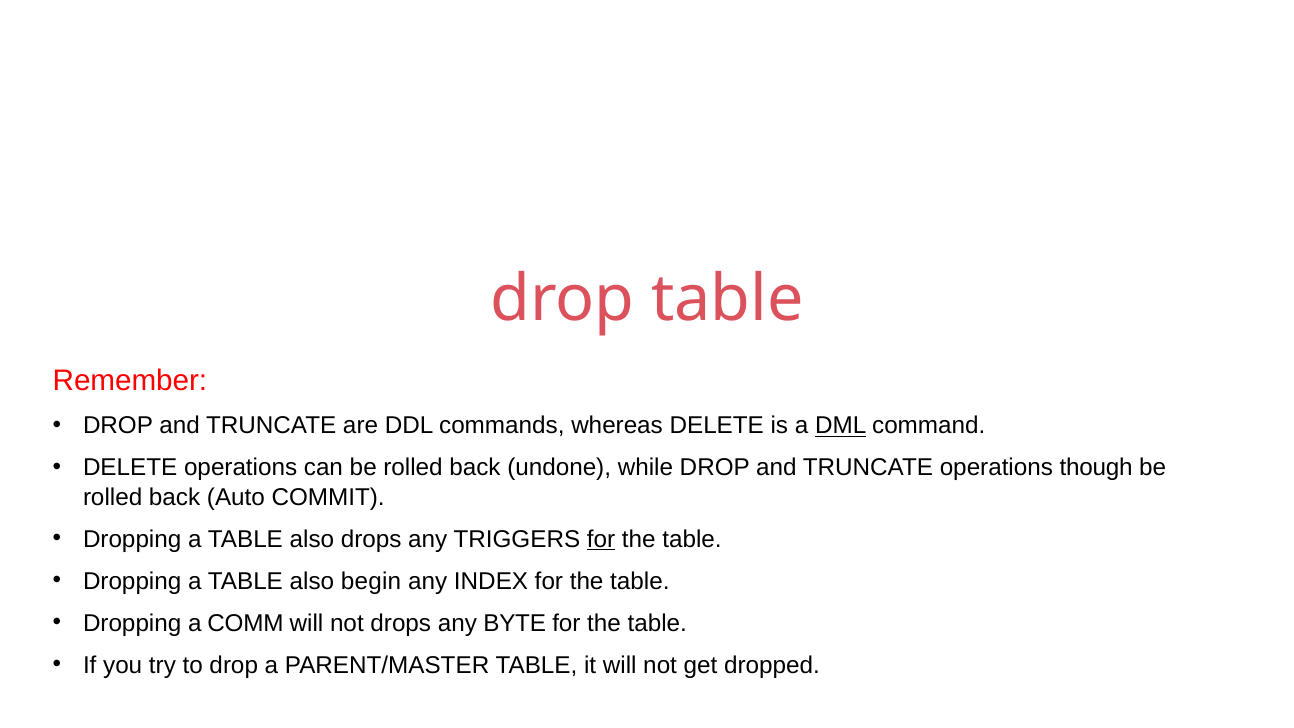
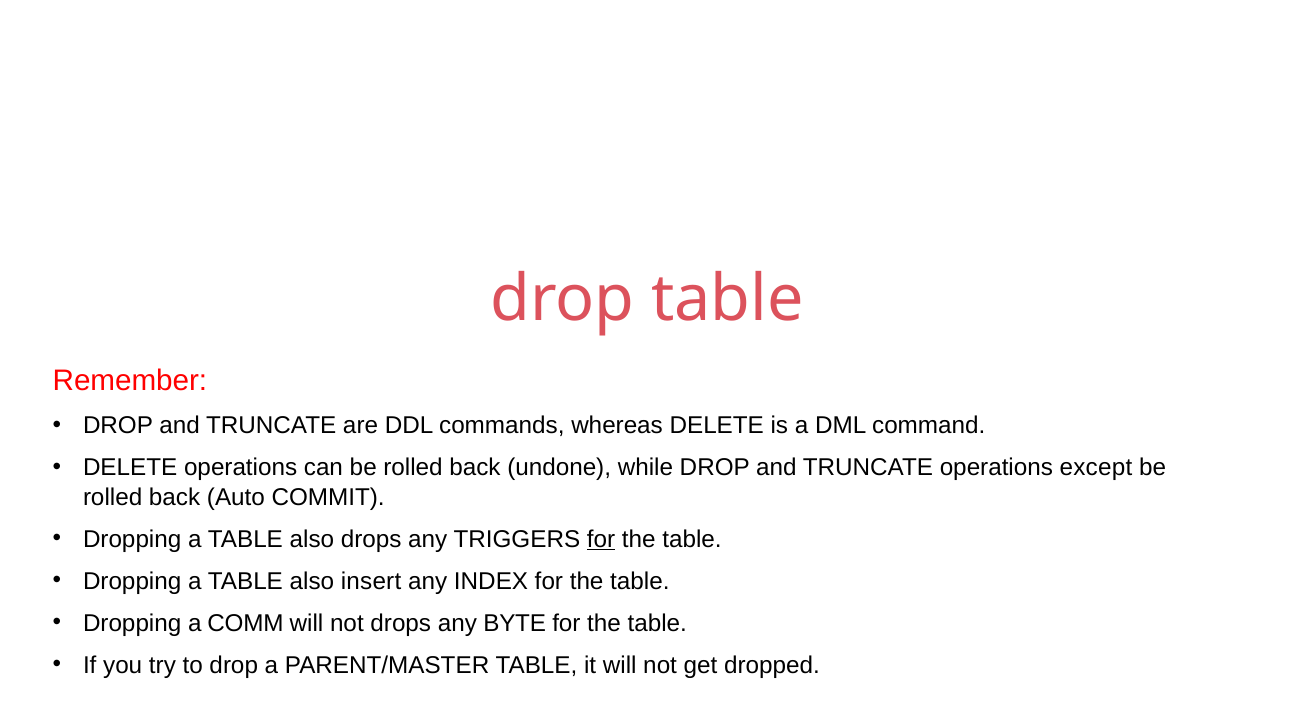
DML underline: present -> none (841, 426)
though: though -> except (1096, 468)
begin: begin -> insert (371, 581)
